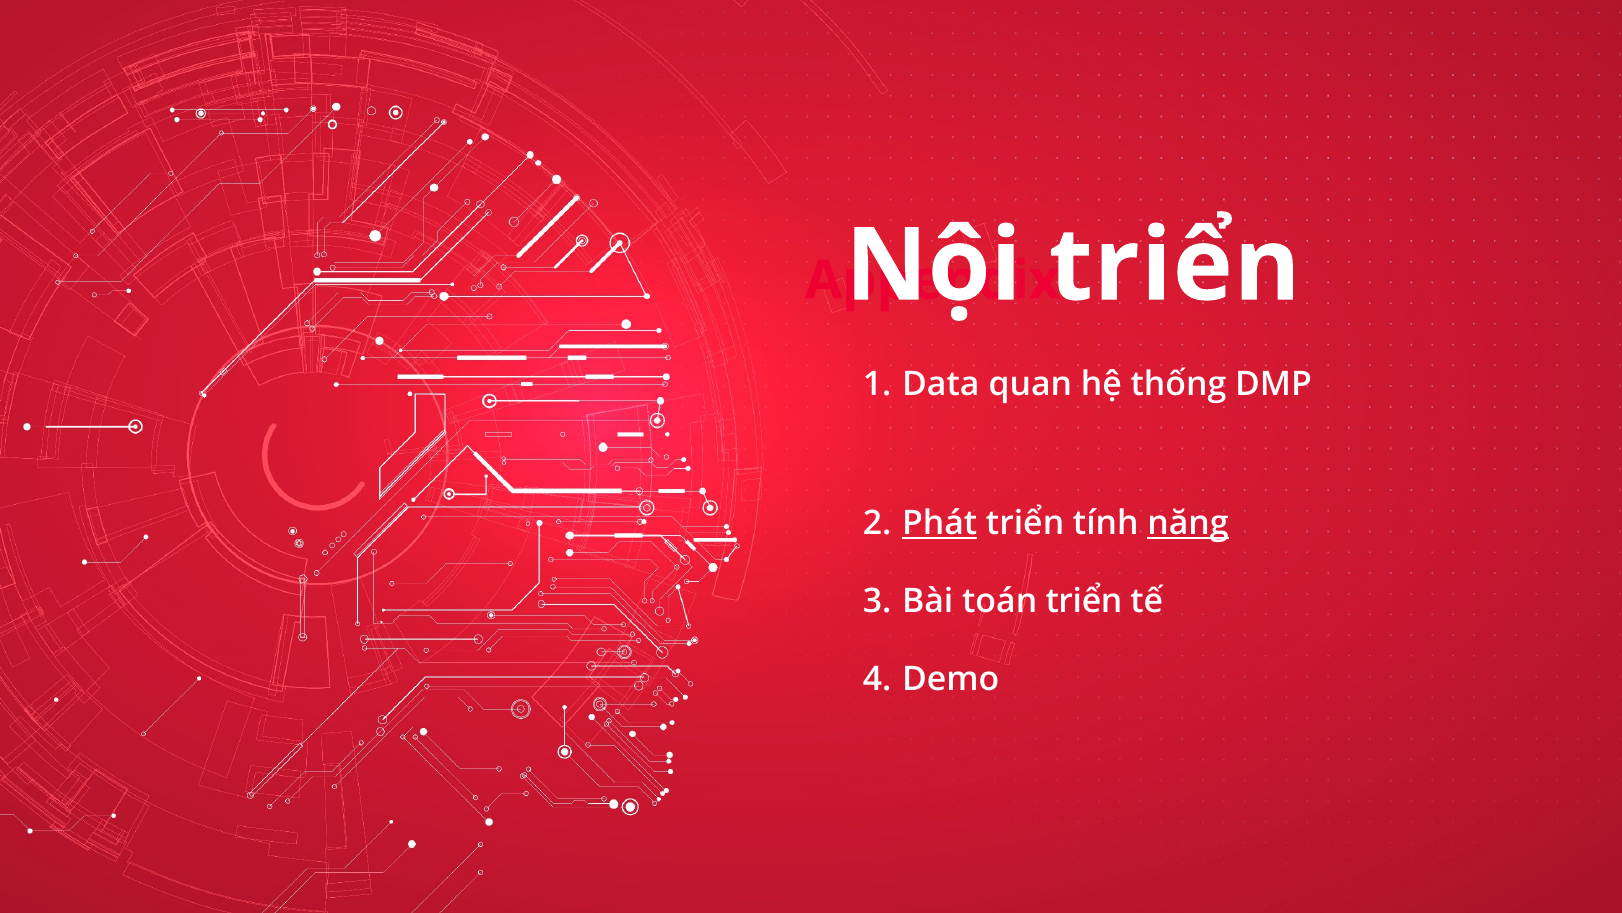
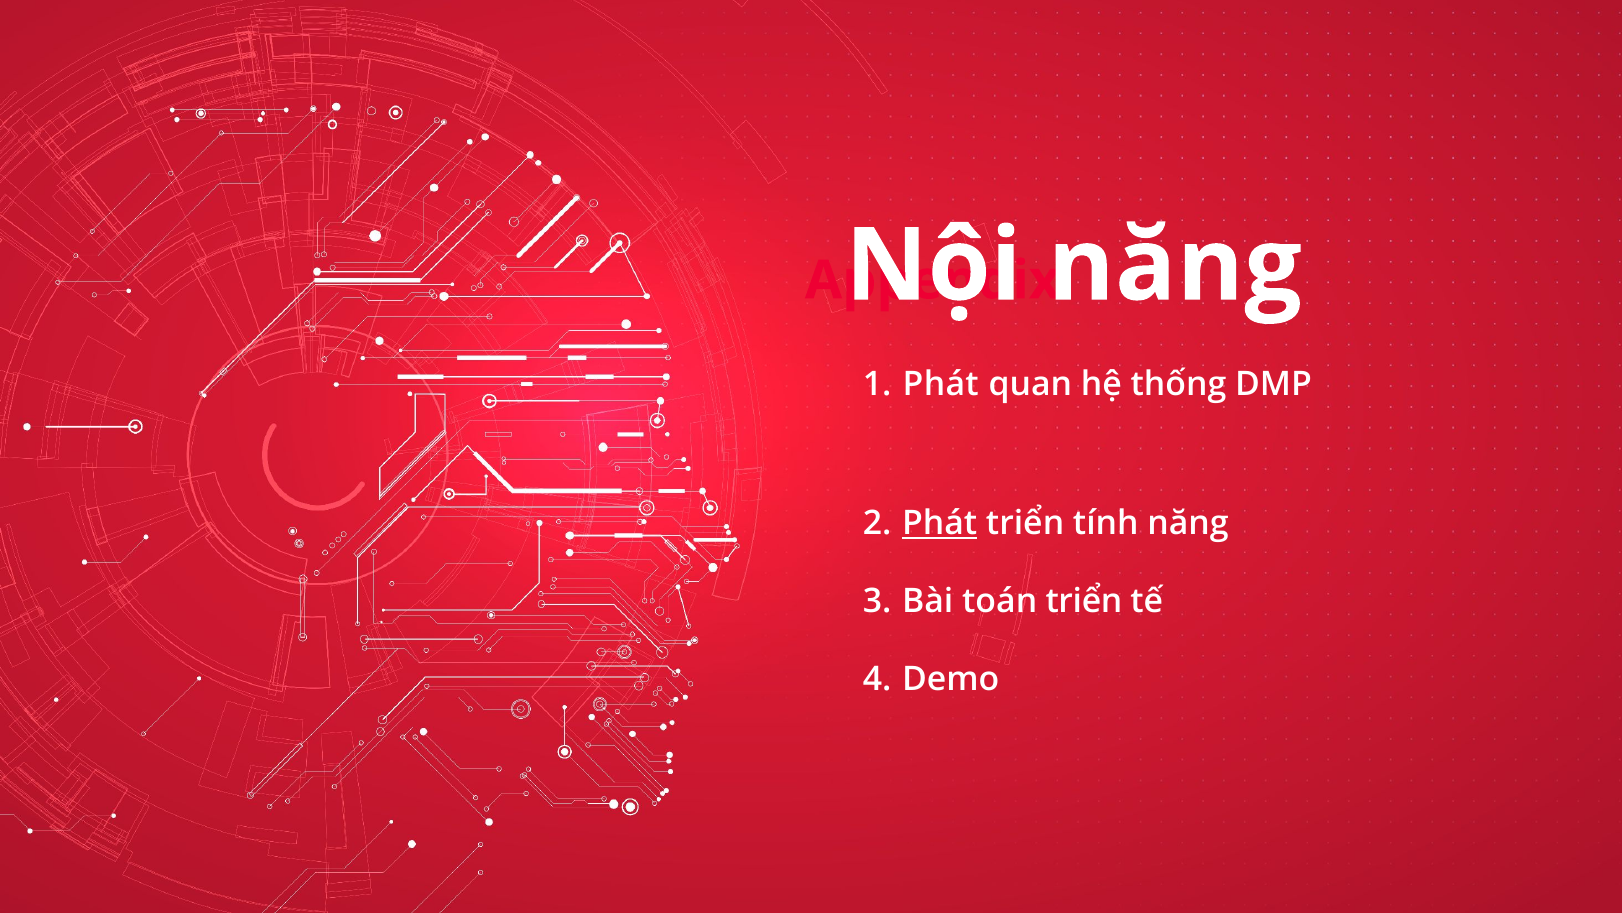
triển: triển -> năng (1175, 266)
Data: Data -> Phát (941, 384)
năng underline: present -> none (1188, 523)
